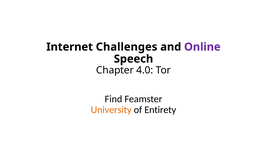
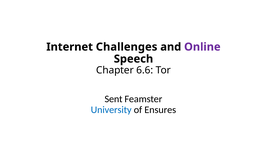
4.0: 4.0 -> 6.6 (145, 70)
Find: Find -> Sent (114, 99)
University colour: orange -> blue (111, 110)
Entirety: Entirety -> Ensures (160, 110)
